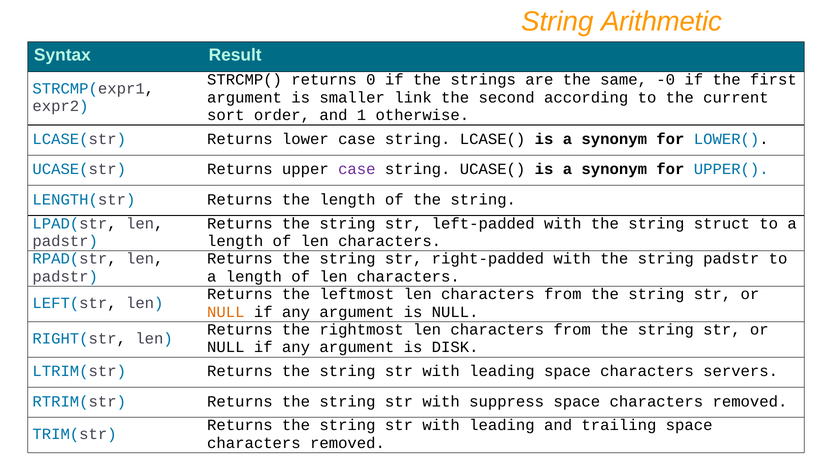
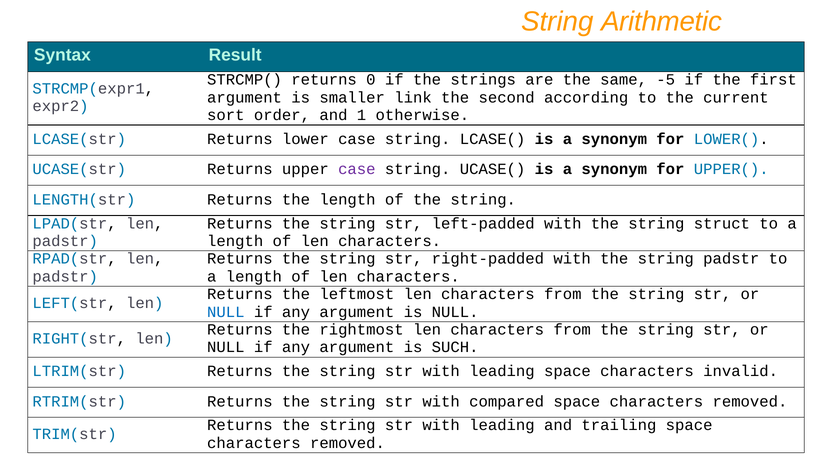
-0: -0 -> -5 (666, 80)
NULL colour: orange -> blue (226, 312)
DISK: DISK -> SUCH (455, 347)
servers: servers -> invalid (741, 371)
suppress: suppress -> compared (507, 401)
